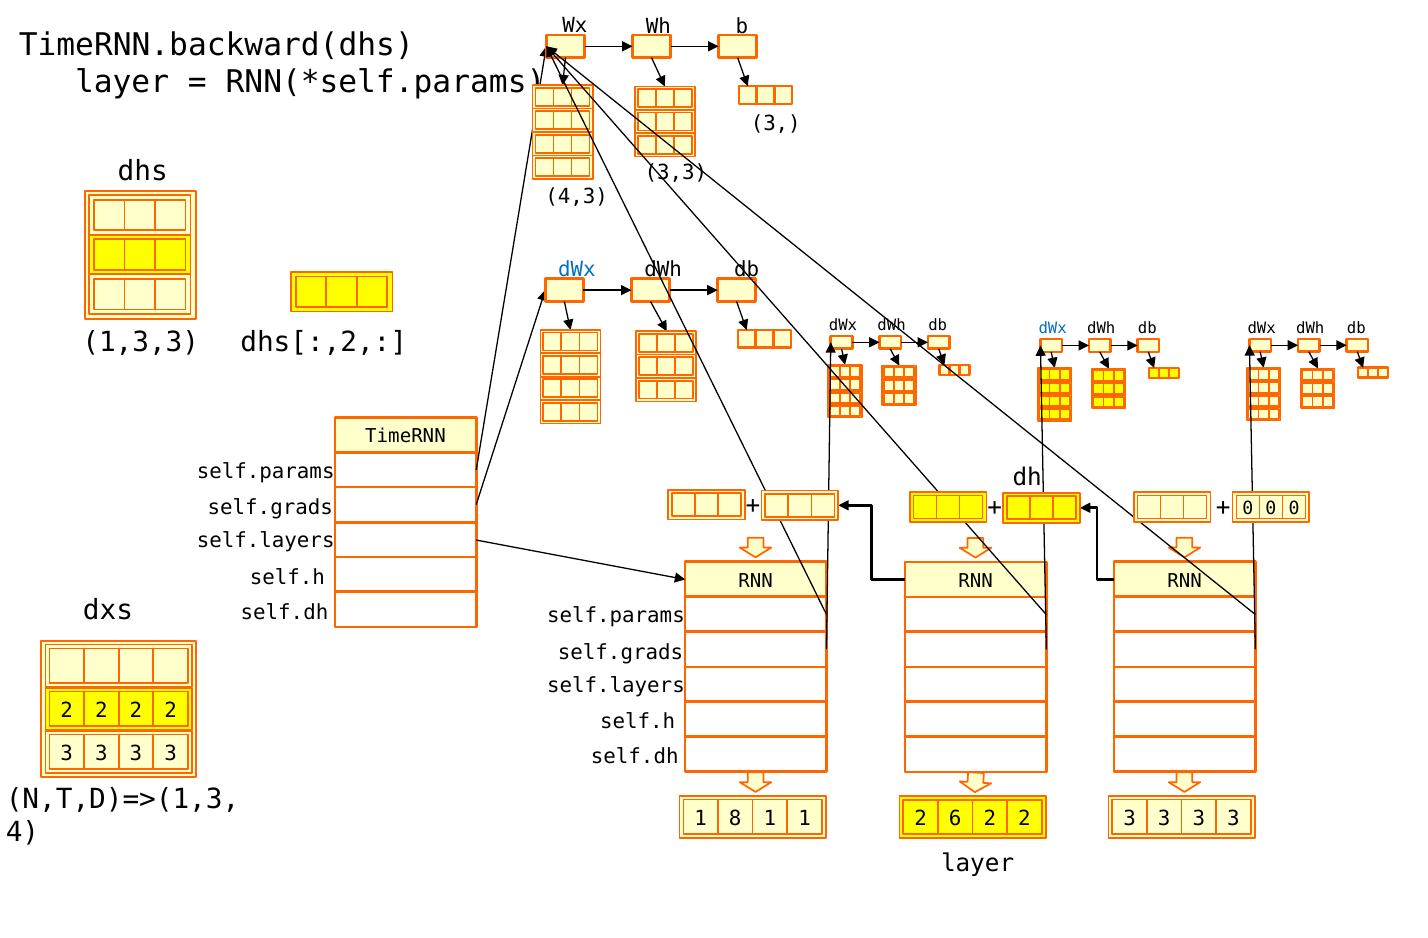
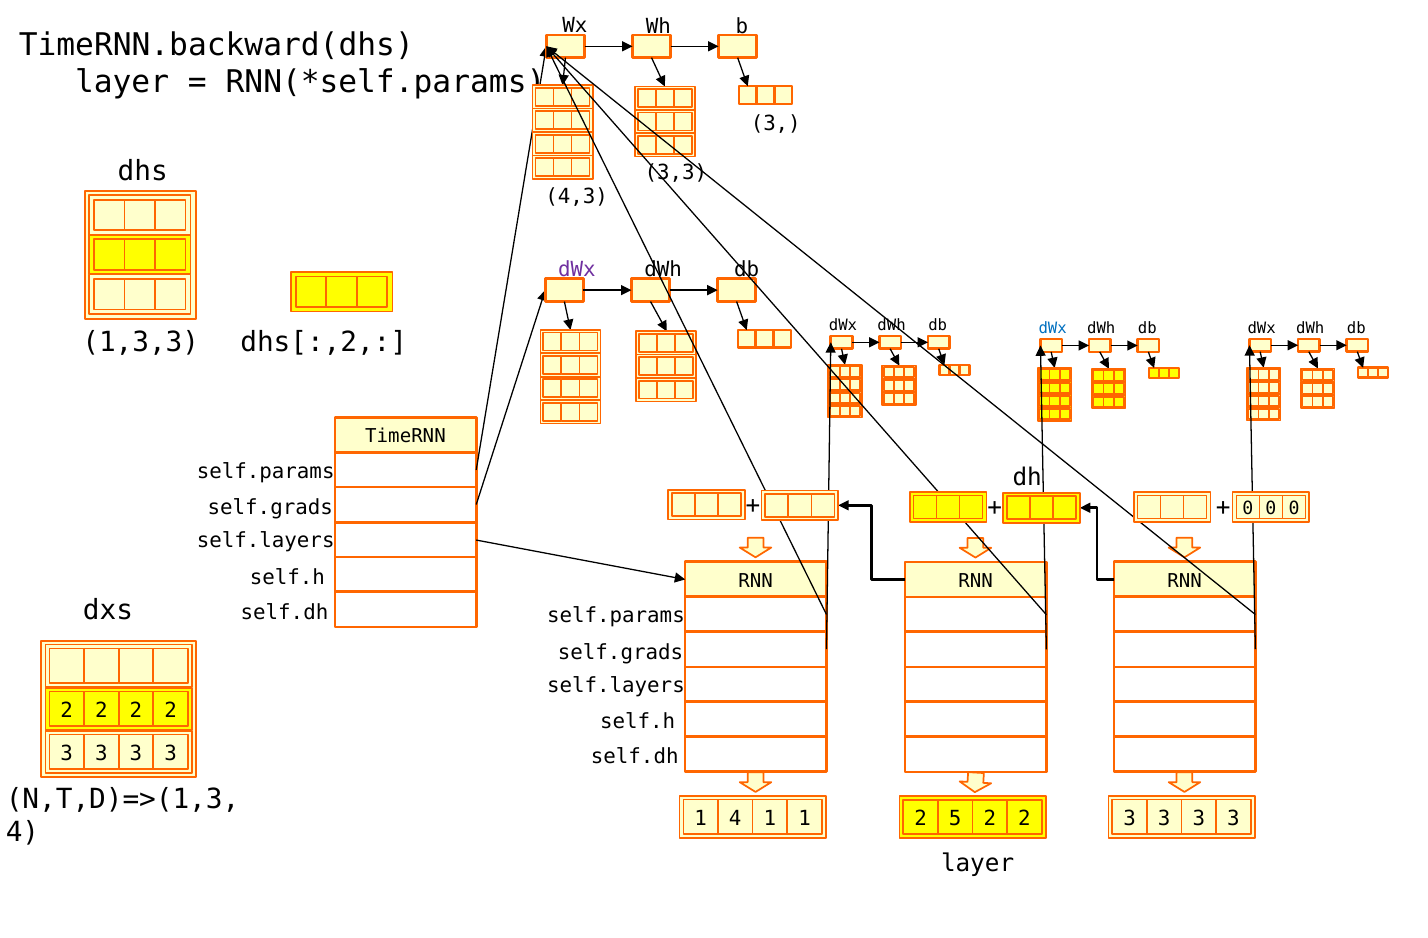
dWx colour: blue -> purple (577, 270)
1 8: 8 -> 4 (735, 818)
6: 6 -> 5 (955, 819)
